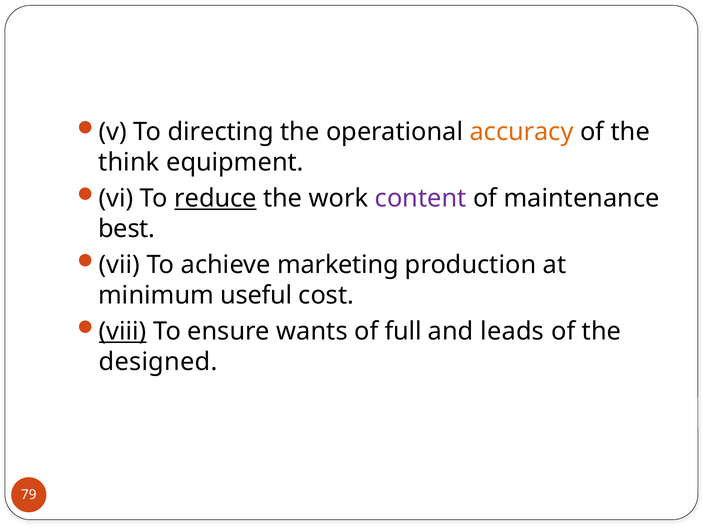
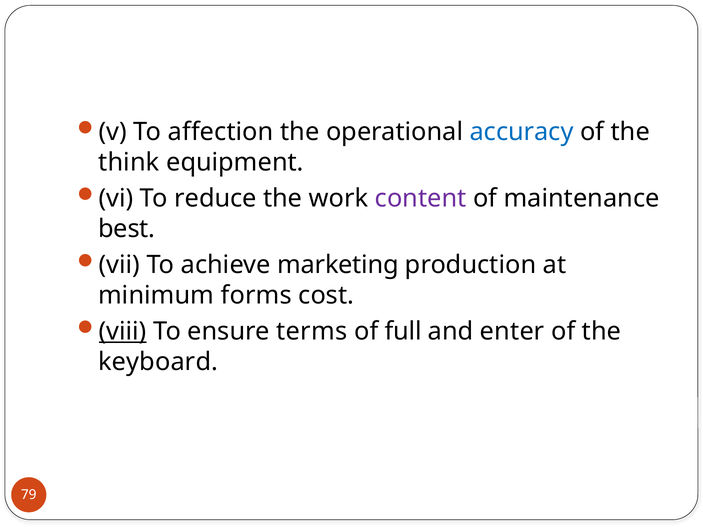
directing: directing -> affection (221, 132)
accuracy colour: orange -> blue (522, 132)
reduce underline: present -> none (215, 198)
useful: useful -> forms (256, 295)
wants: wants -> terms (312, 331)
leads: leads -> enter (512, 331)
designed: designed -> keyboard (158, 362)
